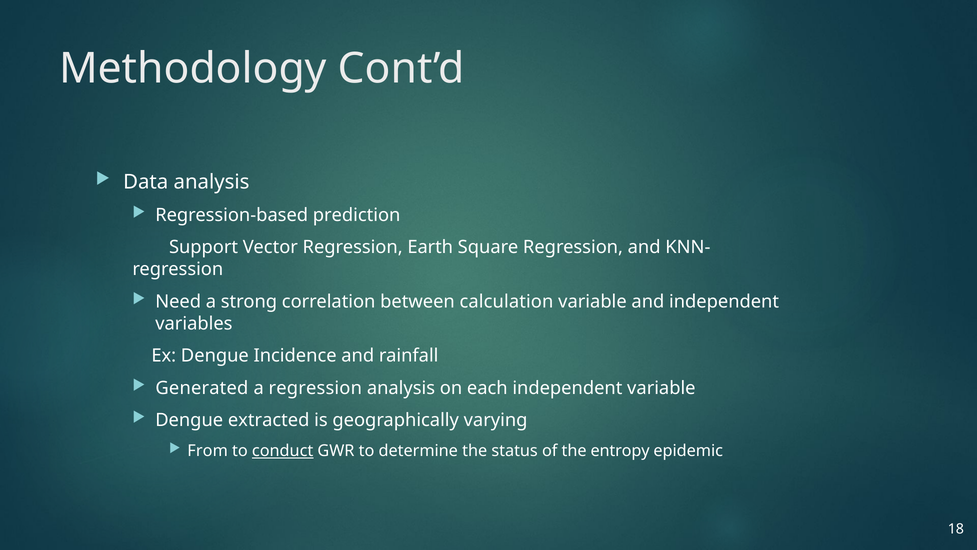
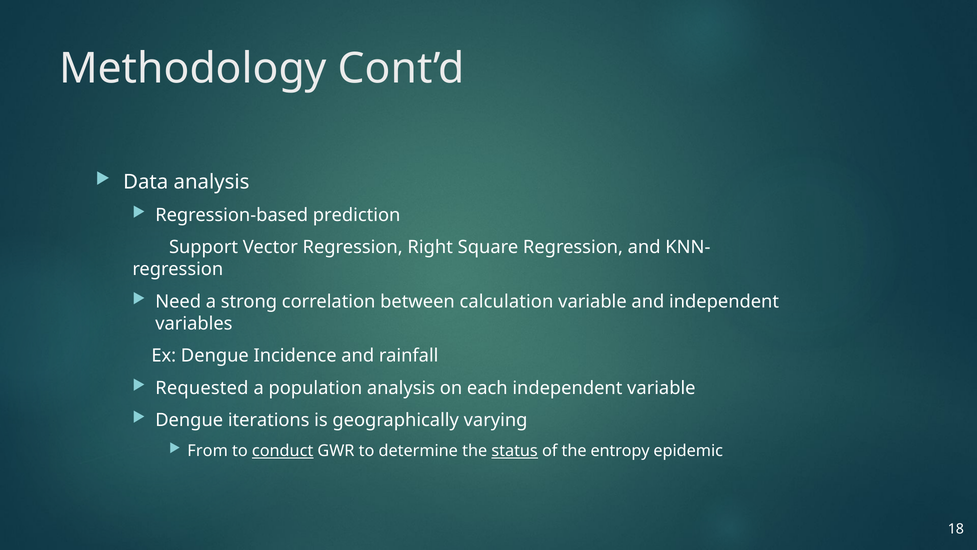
Earth: Earth -> Right (430, 247)
Generated: Generated -> Requested (202, 388)
a regression: regression -> population (315, 388)
extracted: extracted -> iterations (269, 420)
status underline: none -> present (515, 451)
